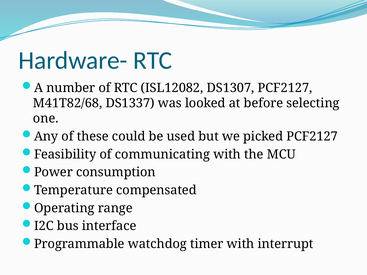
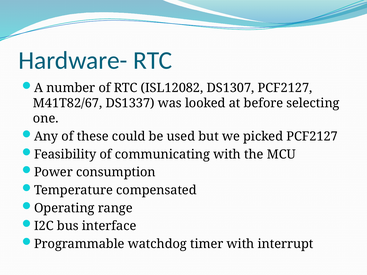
M41T82/68: M41T82/68 -> M41T82/67 (68, 103)
